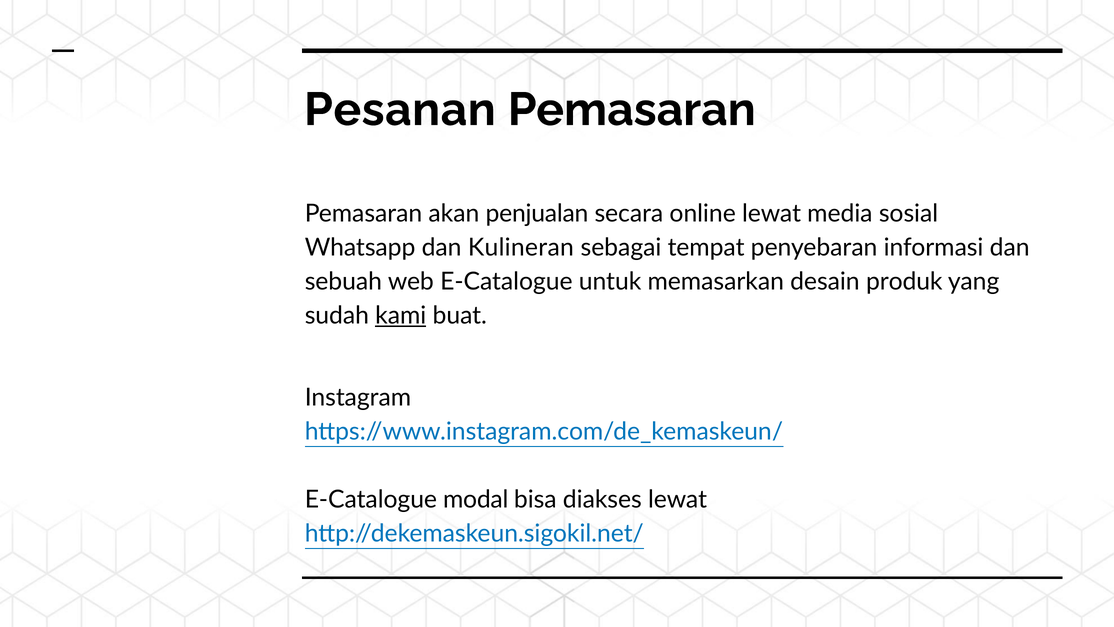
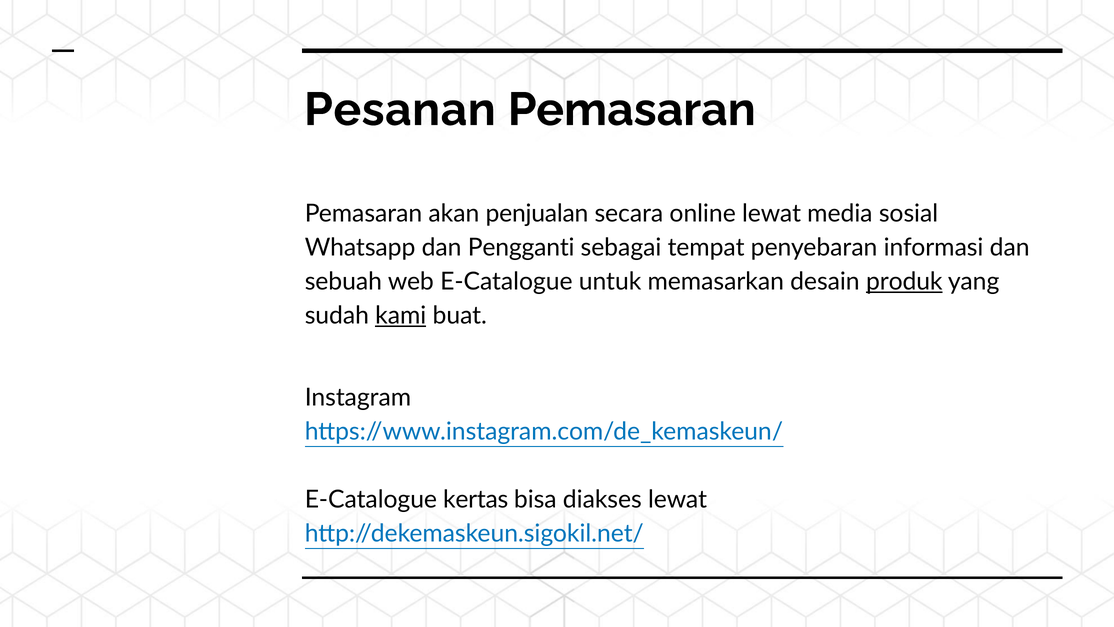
Kulineran: Kulineran -> Pengganti (521, 247)
produk underline: none -> present (904, 281)
modal: modal -> kertas (476, 499)
